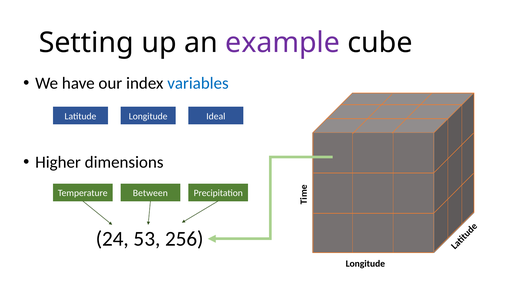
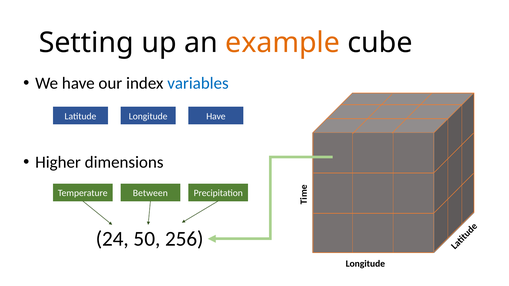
example colour: purple -> orange (283, 43)
Latitude Ideal: Ideal -> Have (216, 116)
53: 53 -> 50 (147, 239)
